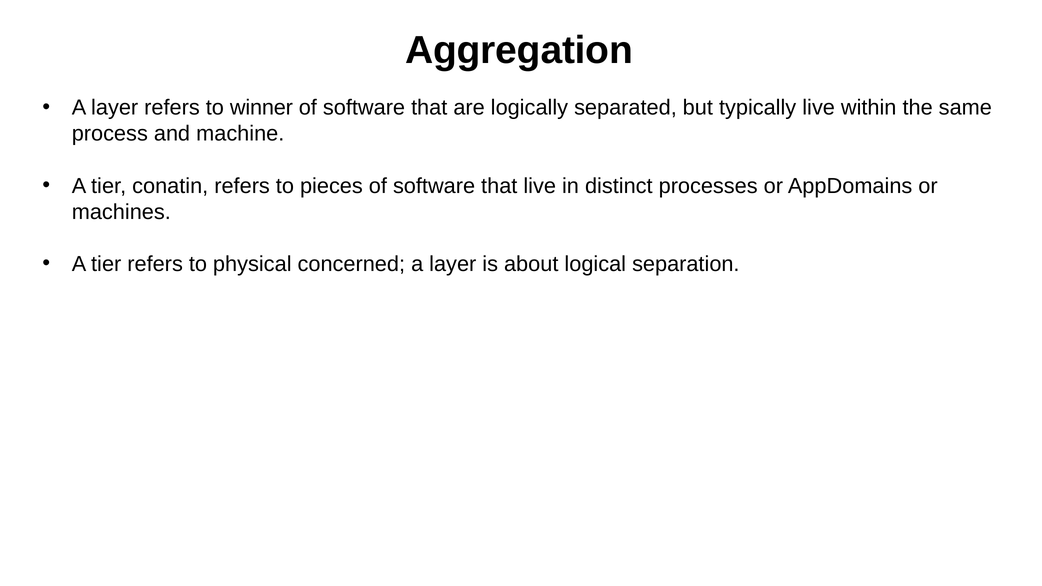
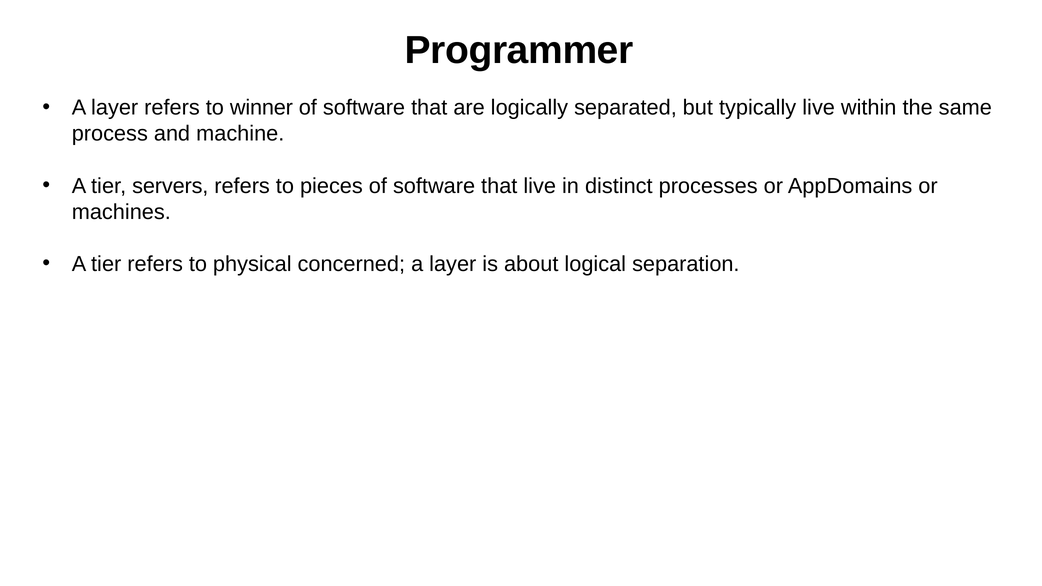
Aggregation: Aggregation -> Programmer (519, 50)
conatin: conatin -> servers (170, 186)
